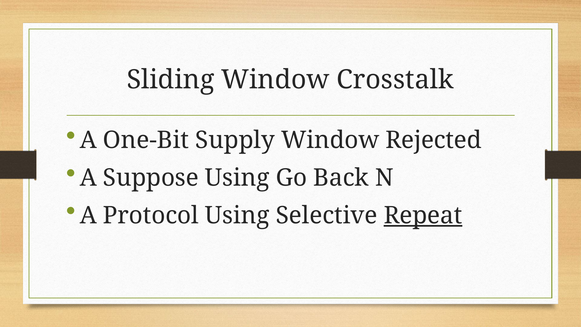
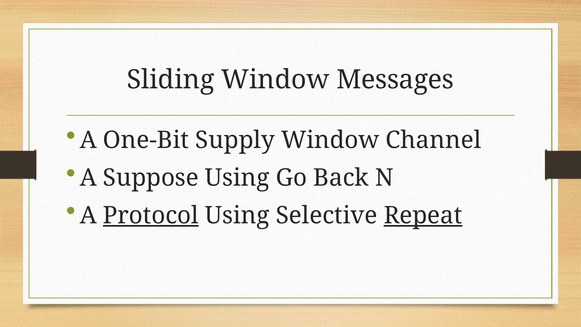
Crosstalk: Crosstalk -> Messages (395, 80)
Rejected: Rejected -> Channel (433, 140)
Protocol underline: none -> present (151, 215)
